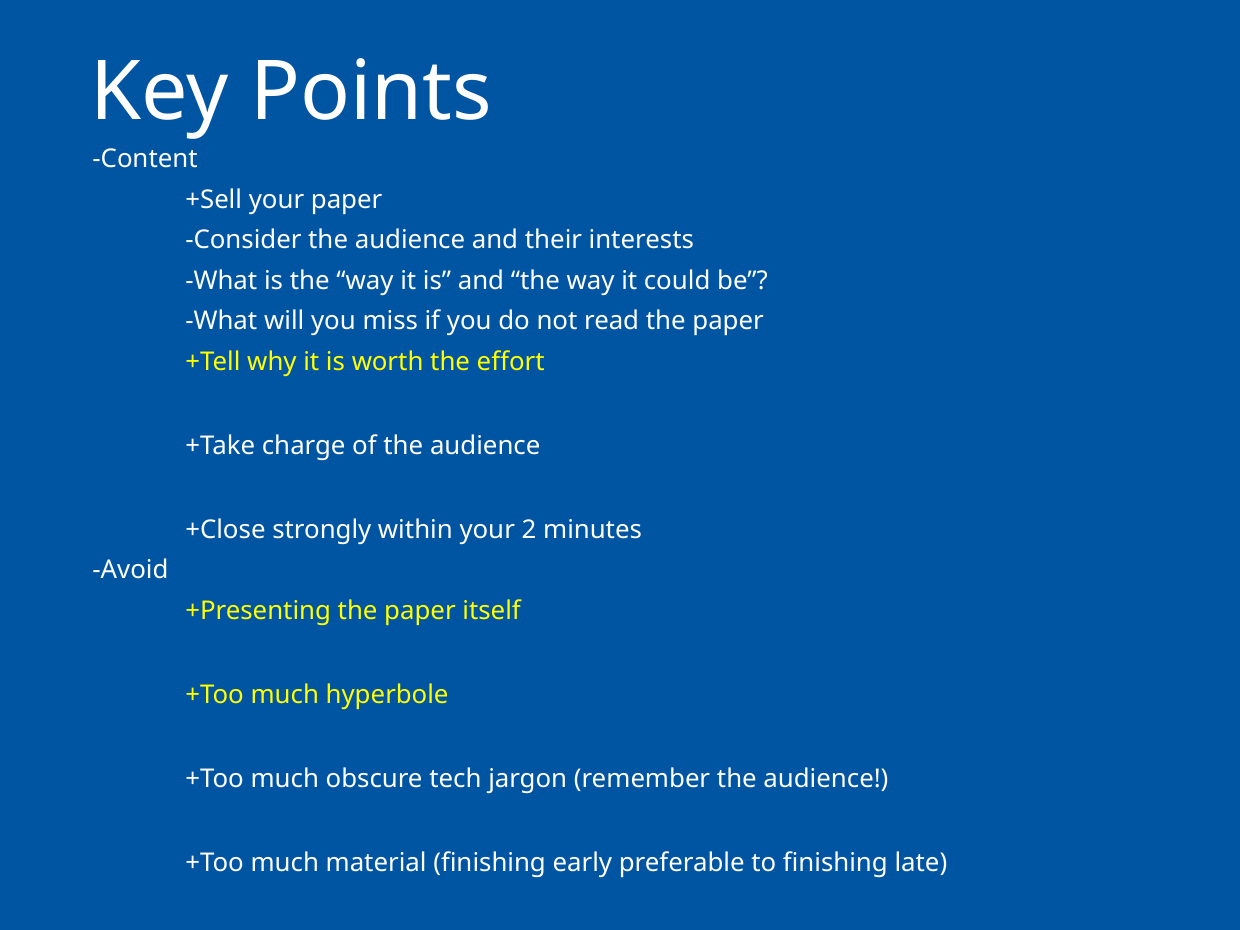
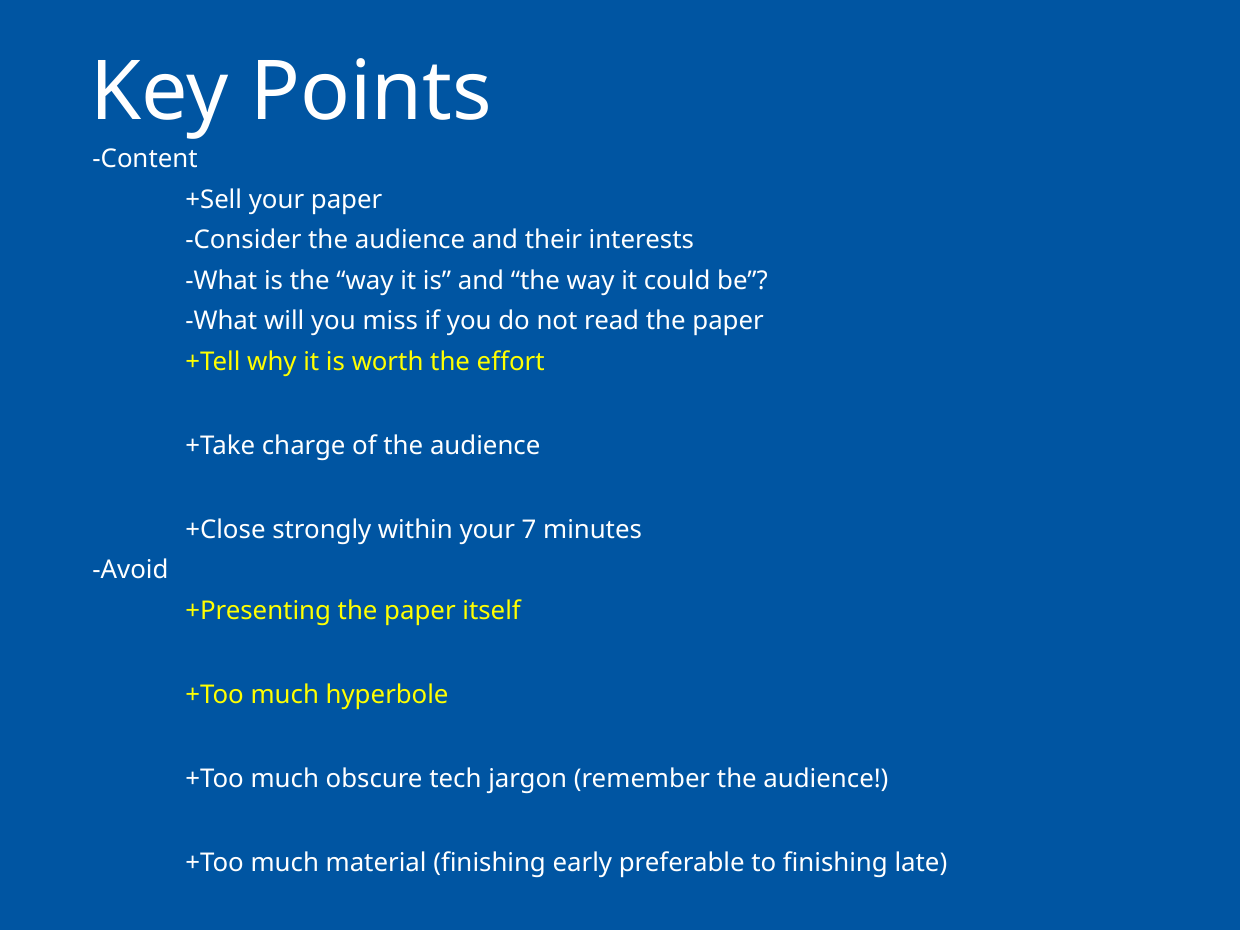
2: 2 -> 7 (529, 530)
